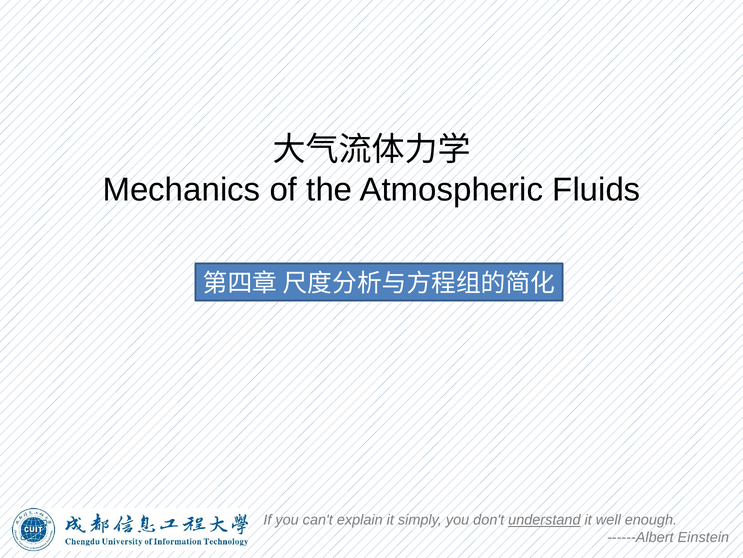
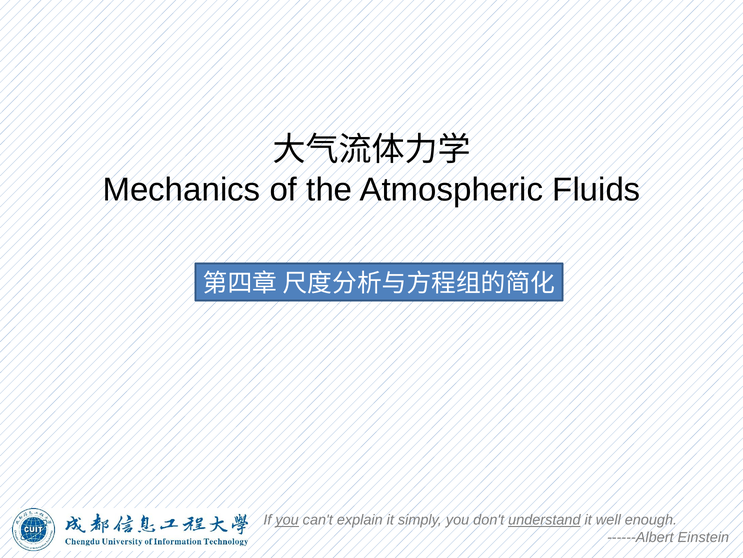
you underline: none -> present (287, 520)
